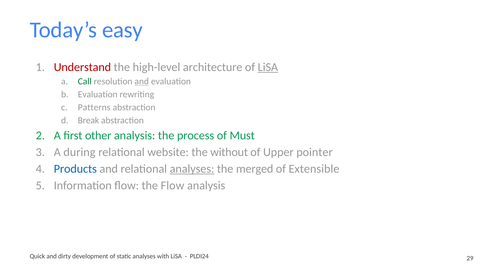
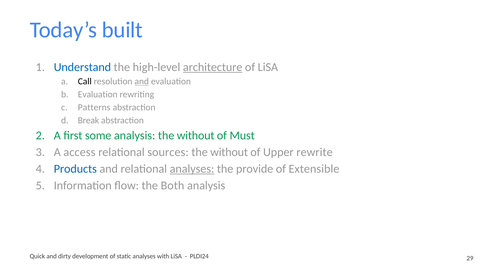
easy: easy -> built (122, 30)
Understand colour: red -> blue (82, 67)
architecture underline: none -> present (213, 67)
LiSA underline: present -> none (268, 67)
Call colour: green -> black (85, 82)
other: other -> some (98, 136)
analysis the process: process -> without (196, 136)
during: during -> access (79, 152)
website: website -> sources (168, 152)
pointer: pointer -> rewrite (315, 152)
merged: merged -> provide (255, 169)
the Flow: Flow -> Both (173, 186)
